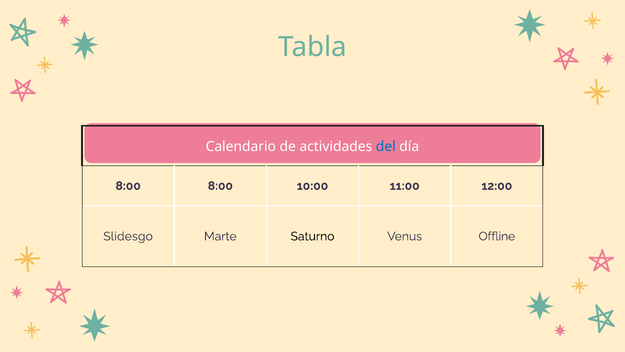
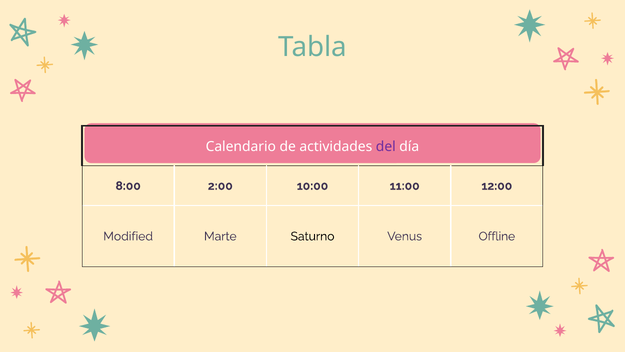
del colour: blue -> purple (386, 146)
8:00 8:00: 8:00 -> 2:00 (220, 186)
Slidesgo: Slidesgo -> Modified (128, 236)
